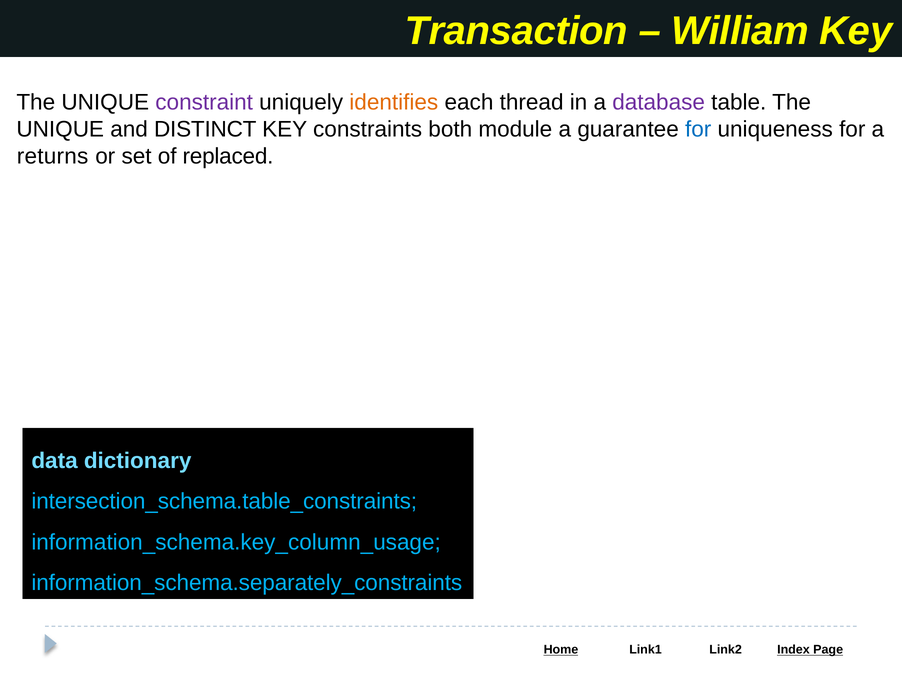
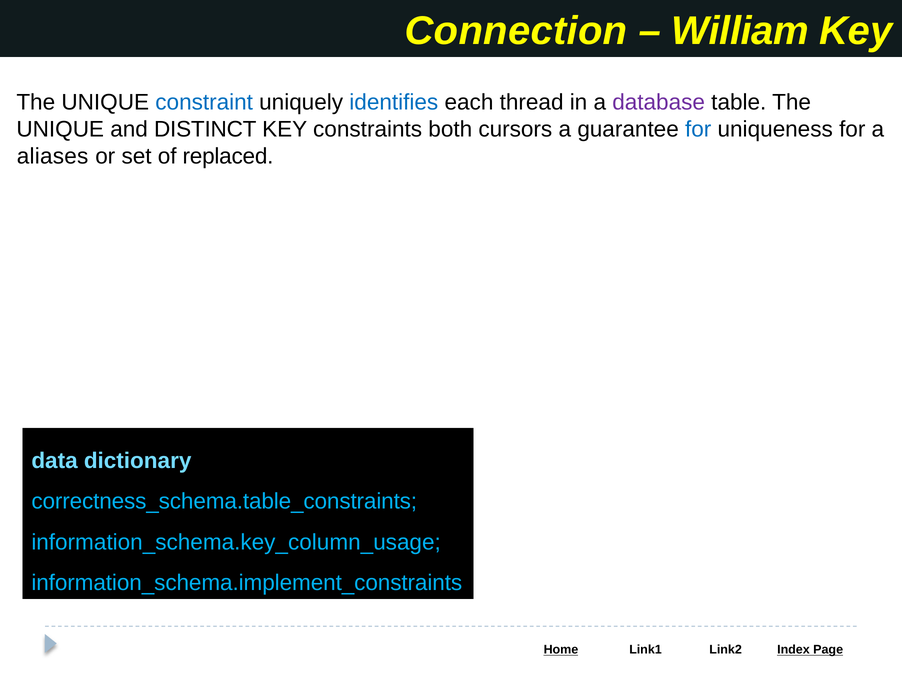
Transaction: Transaction -> Connection (516, 31)
constraint colour: purple -> blue (204, 102)
identifies colour: orange -> blue (394, 102)
module: module -> cursors (515, 129)
returns: returns -> aliases (53, 156)
intersection_schema.table_constraints: intersection_schema.table_constraints -> correctness_schema.table_constraints (224, 502)
information_schema.separately_constraints: information_schema.separately_constraints -> information_schema.implement_constraints (247, 583)
